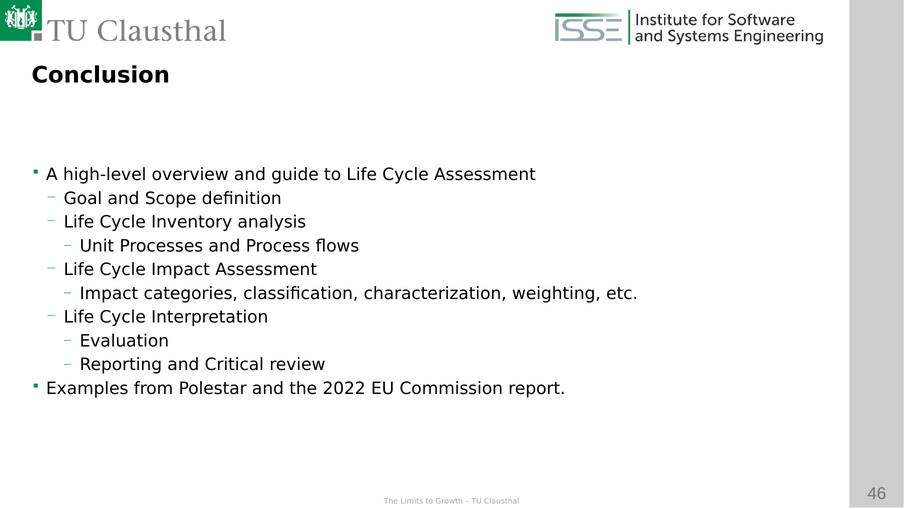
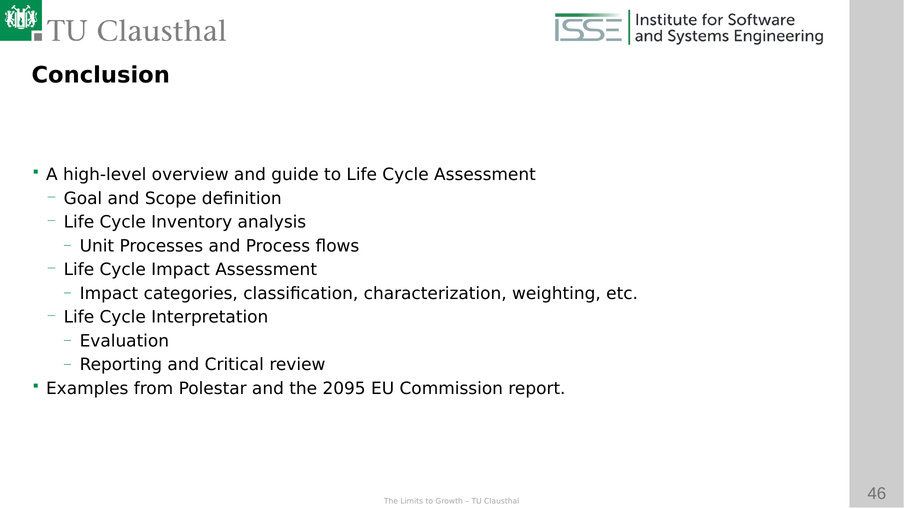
2022: 2022 -> 2095 (344, 389)
